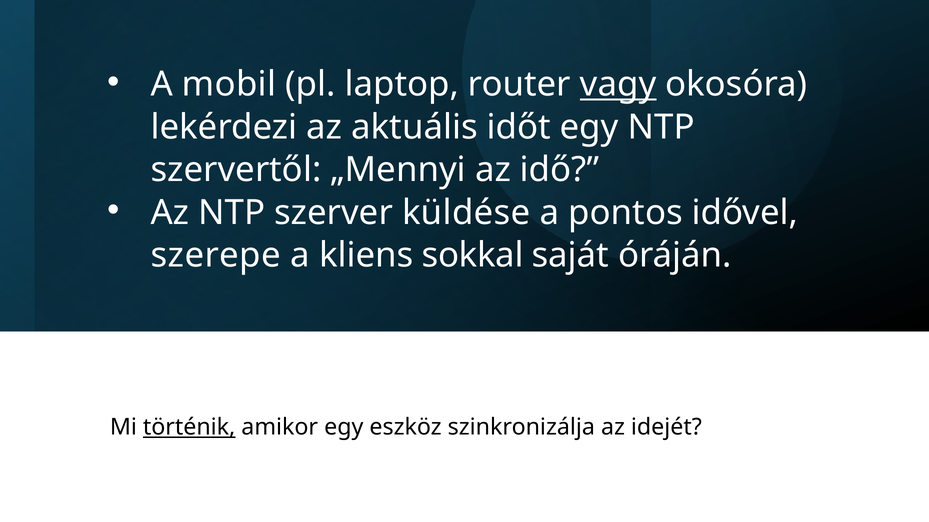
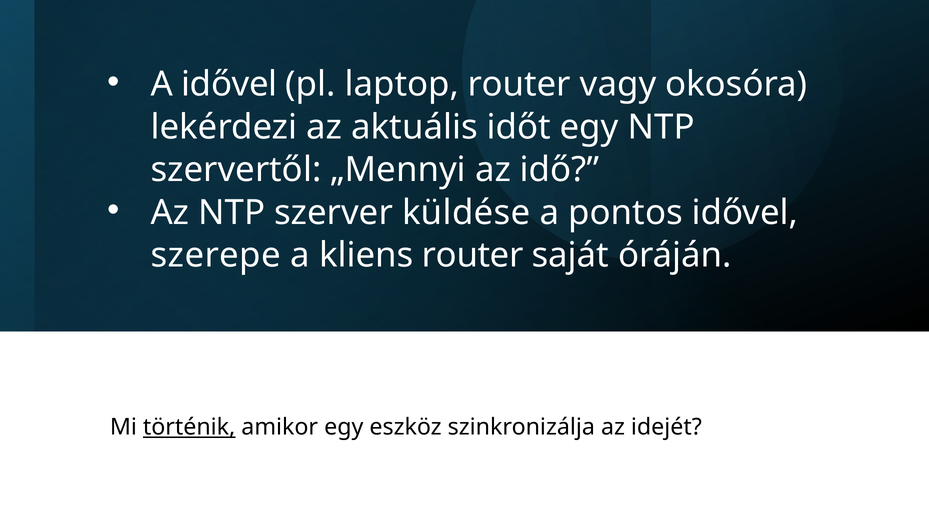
A mobil: mobil -> idővel (229, 85)
vagy underline: present -> none (618, 85)
kliens sokkal: sokkal -> router (473, 256)
